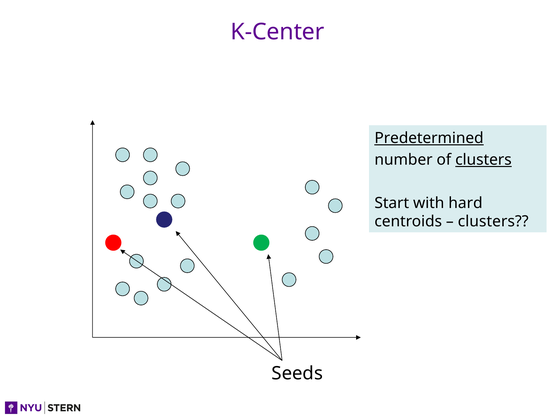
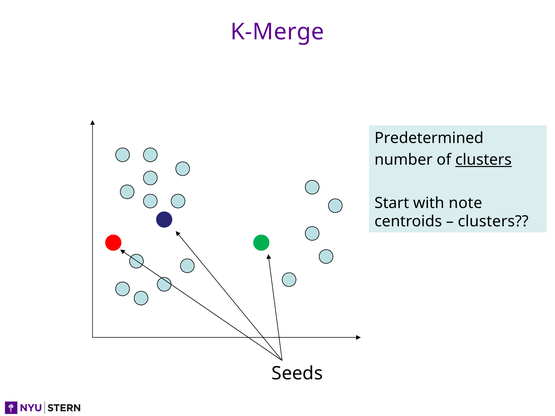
K-Center: K-Center -> K-Merge (277, 32)
Predetermined underline: present -> none (429, 138)
hard: hard -> note (465, 203)
